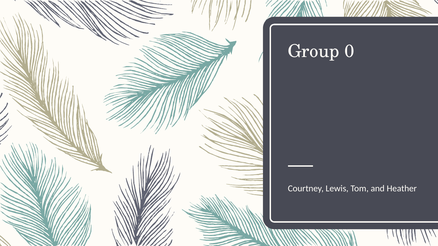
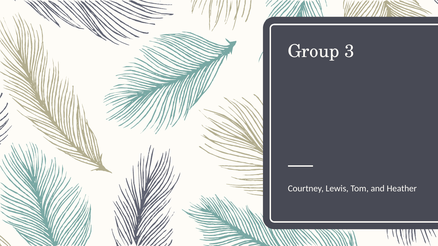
0: 0 -> 3 (349, 51)
